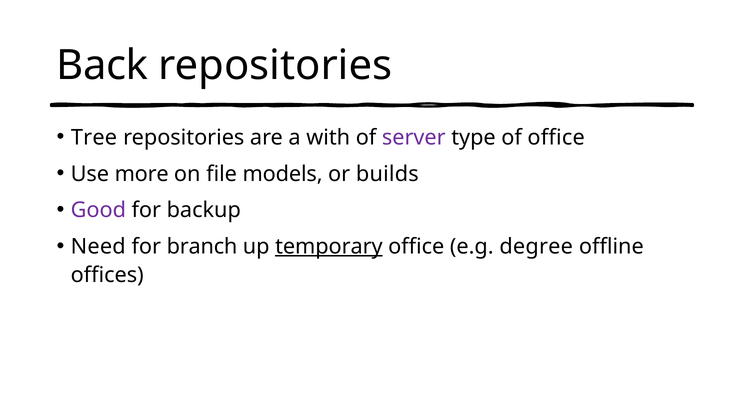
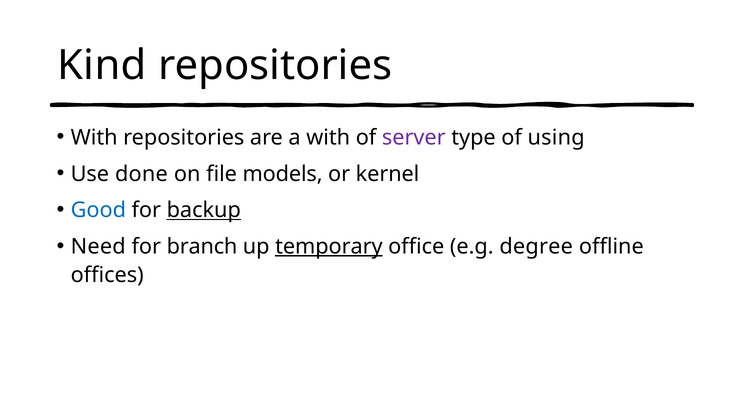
Back: Back -> Kind (102, 66)
Tree: Tree -> With (94, 138)
of office: office -> using (556, 138)
more: more -> done (141, 174)
builds: builds -> kernel (388, 174)
Good colour: purple -> blue (98, 210)
backup underline: none -> present (204, 210)
